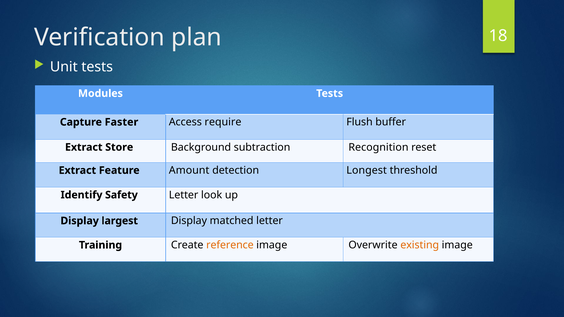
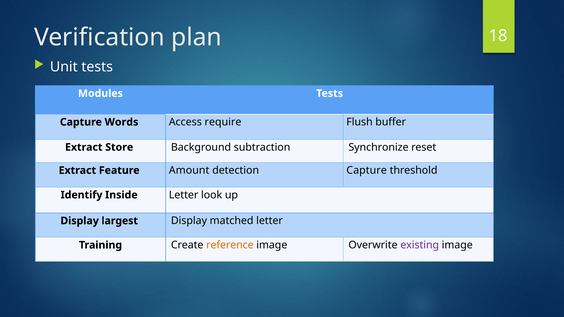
Faster: Faster -> Words (122, 122)
Recognition: Recognition -> Synchronize (379, 147)
detection Longest: Longest -> Capture (367, 170)
Safety: Safety -> Inside (121, 195)
existing colour: orange -> purple (420, 245)
